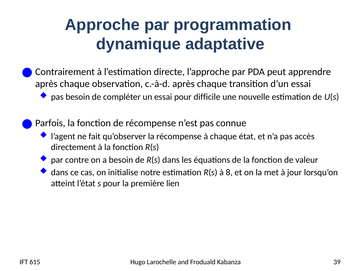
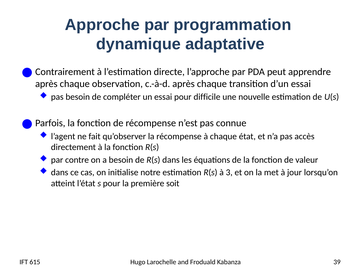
8: 8 -> 3 (229, 172)
lien: lien -> soit (173, 183)
